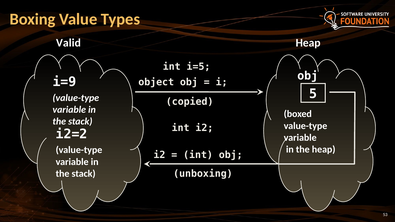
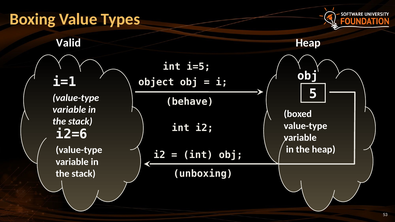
i=9: i=9 -> i=1 (64, 82)
copied: copied -> behave (190, 102)
i2=2: i2=2 -> i2=6 (72, 134)
